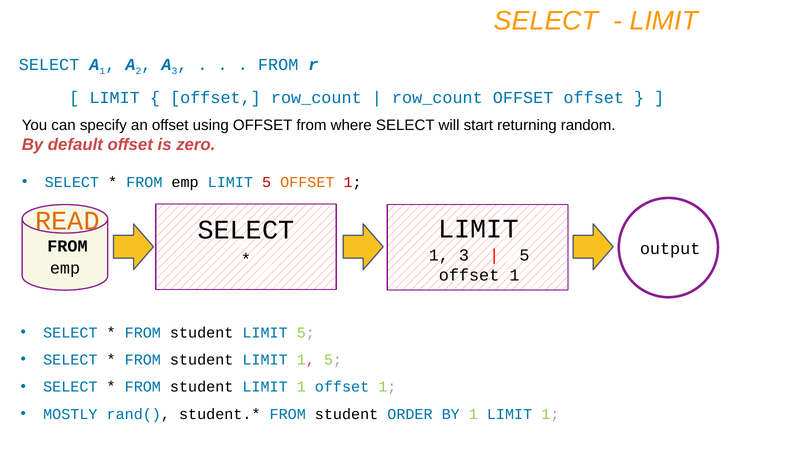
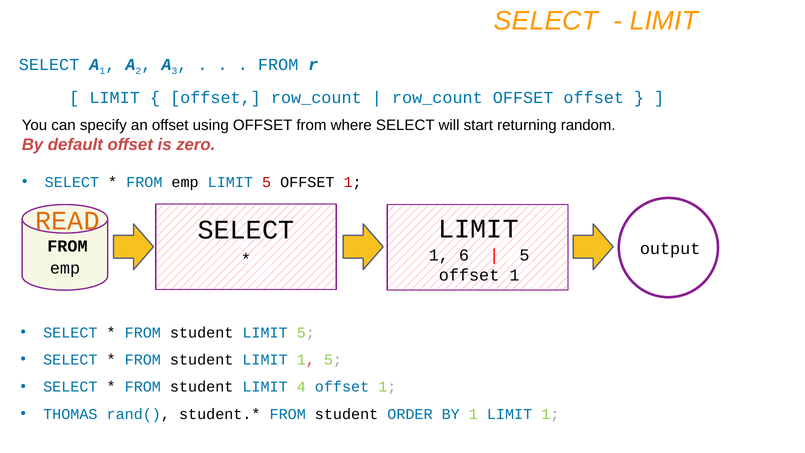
OFFSET colour: orange -> black (307, 182)
1 3: 3 -> 6 (464, 255)
1: 1 -> 4 (301, 387)
MOSTLY: MOSTLY -> THOMAS (70, 414)
